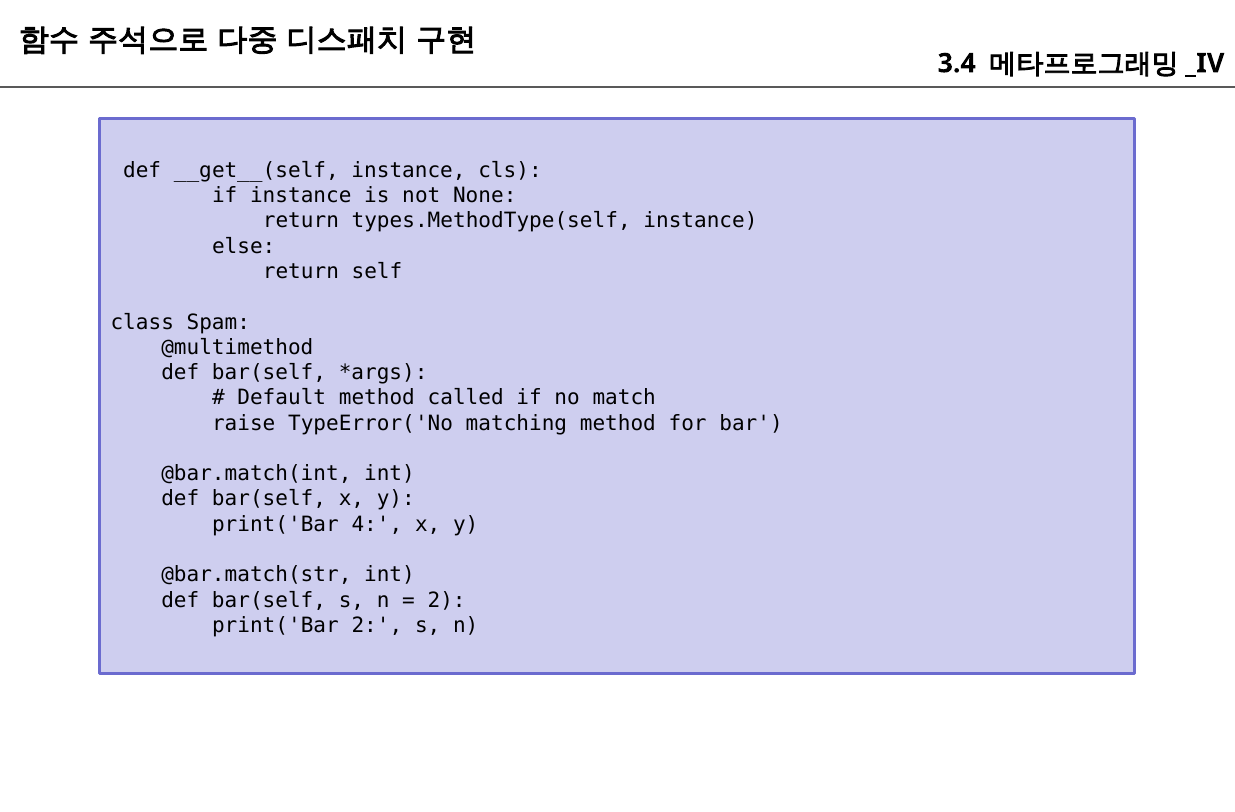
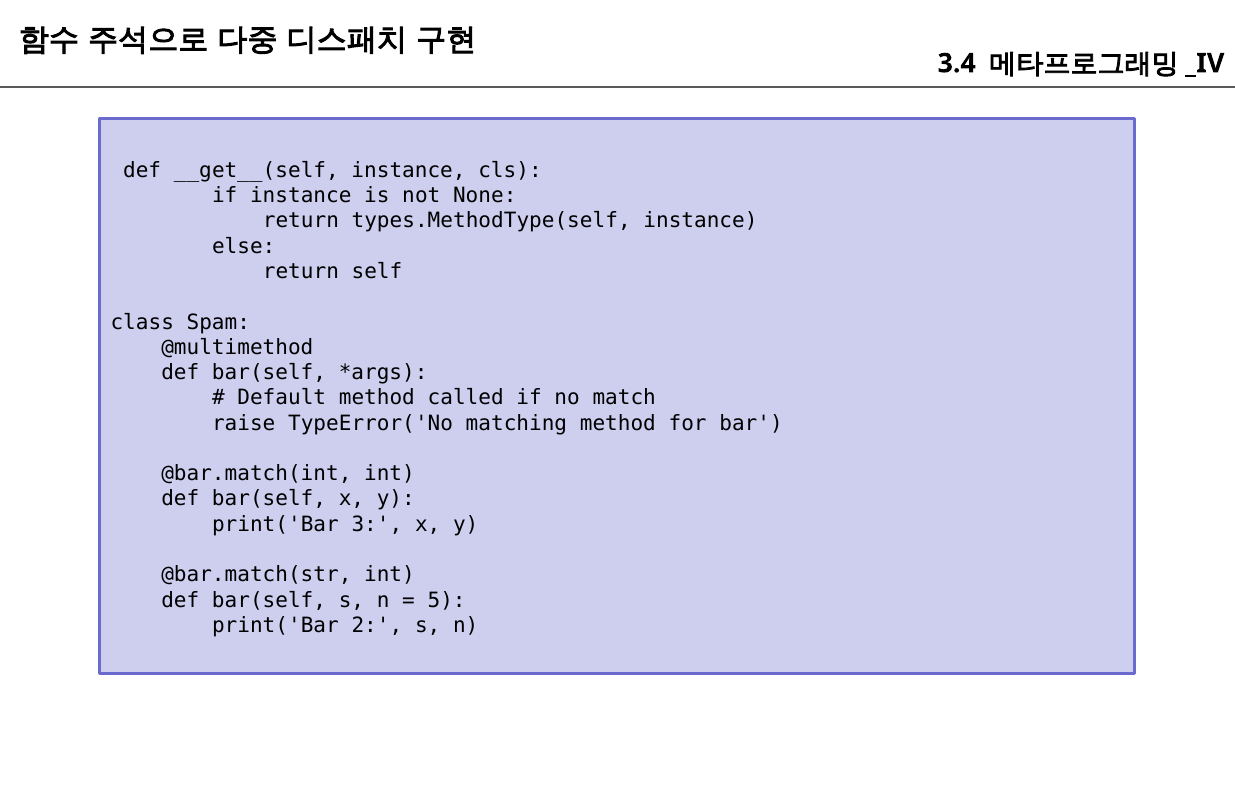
4: 4 -> 3 (377, 524)
2: 2 -> 5 (447, 600)
